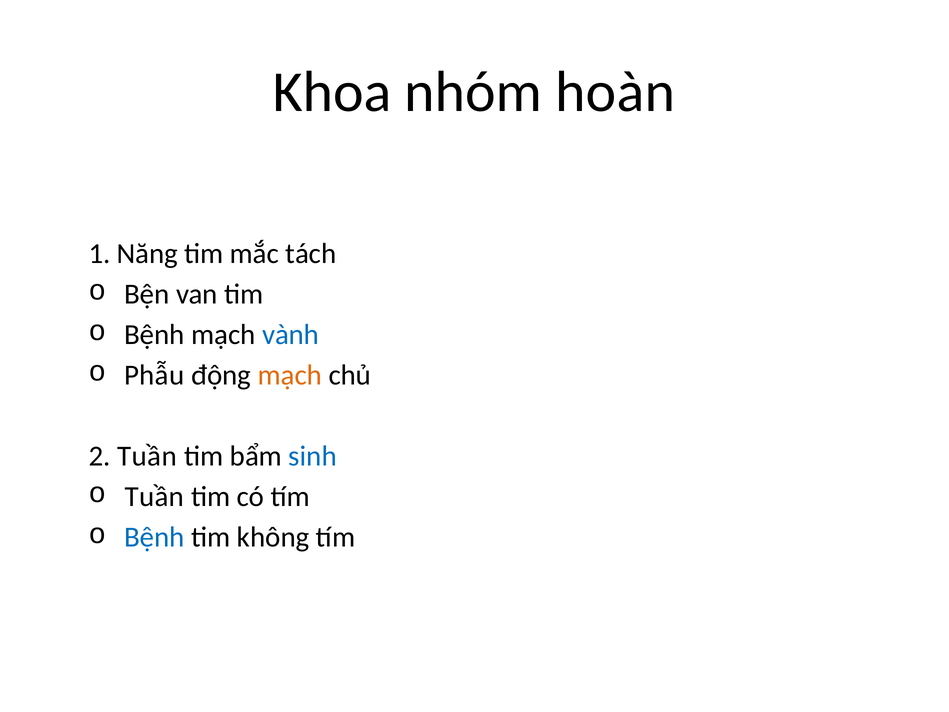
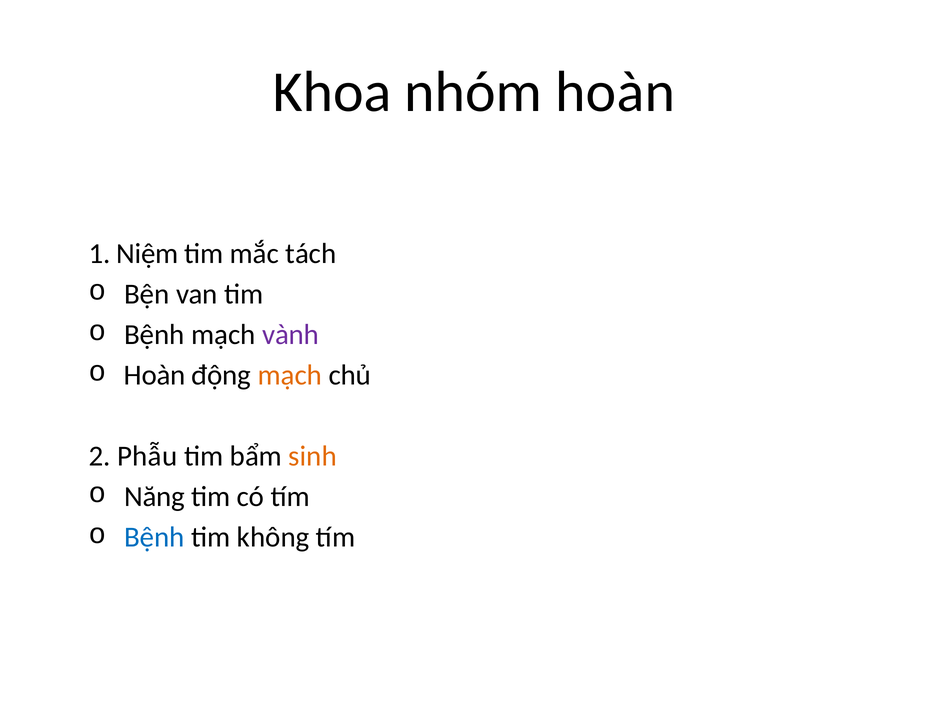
Năng: Năng -> Niệm (147, 253)
vành colour: blue -> purple (291, 335)
Phẫu: Phẫu -> Hoàn (155, 375)
2 Tuần: Tuần -> Phẫu (147, 456)
sinh colour: blue -> orange (313, 456)
Tuần: Tuần -> Năng (155, 497)
